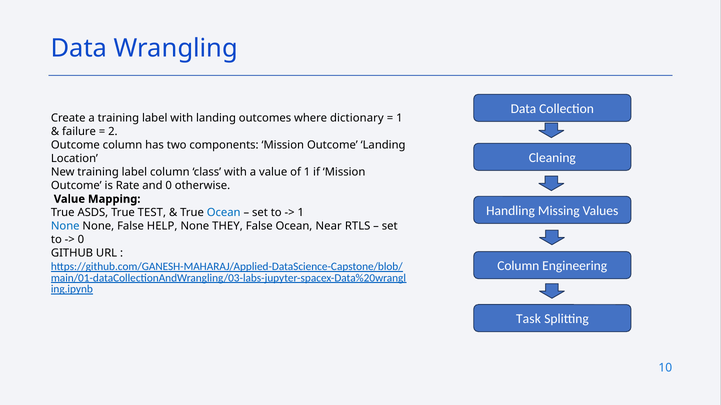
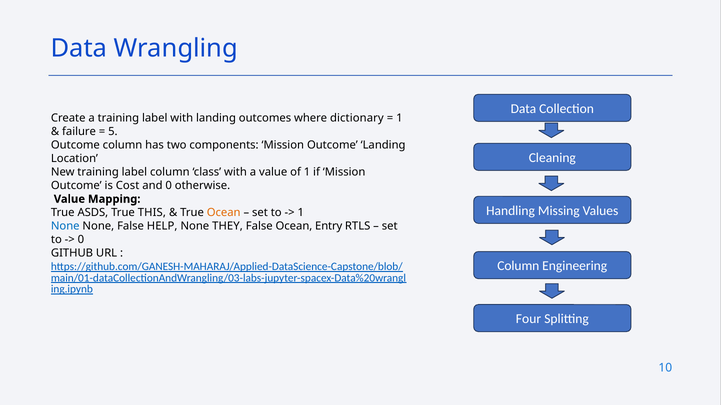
2: 2 -> 5 (113, 132)
Rate: Rate -> Cost (128, 186)
TEST: TEST -> THIS (152, 213)
Ocean colour: blue -> orange (224, 213)
Near: Near -> Entry (329, 226)
Task: Task -> Four (528, 319)
